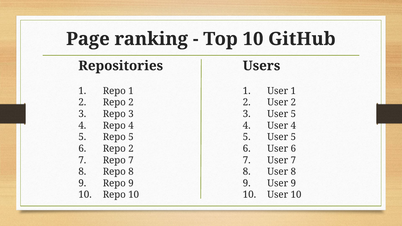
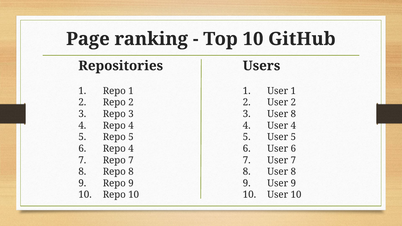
3 User 5: 5 -> 8 (293, 114)
6 Repo 2: 2 -> 4 (131, 149)
